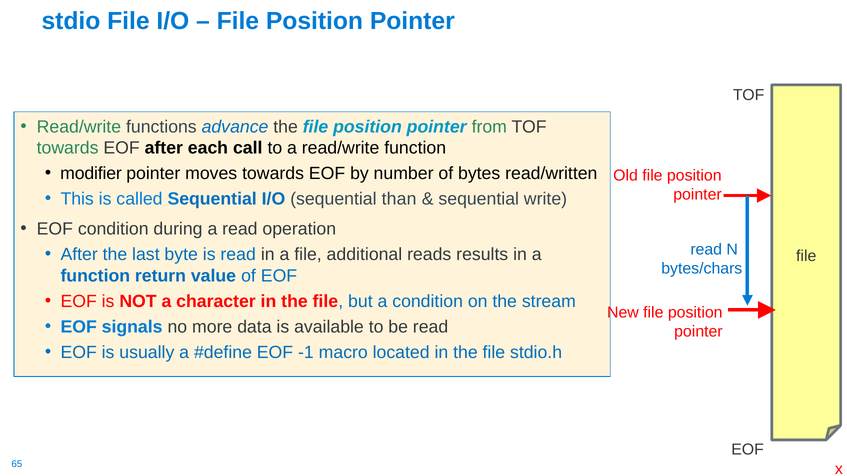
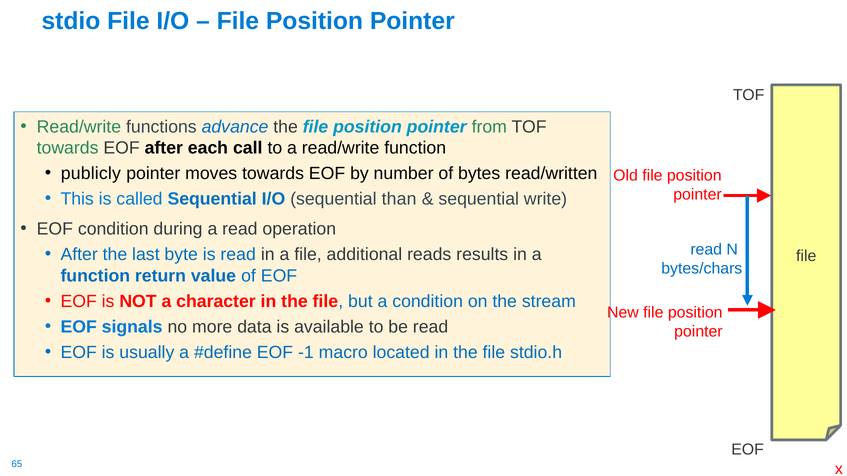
modifier: modifier -> publicly (91, 174)
